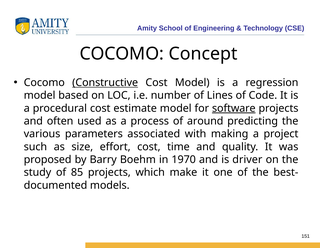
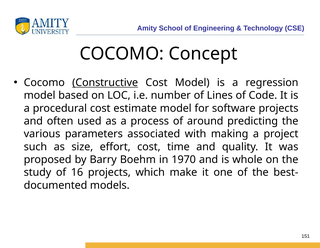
software underline: present -> none (234, 108)
driver: driver -> whole (247, 159)
85: 85 -> 16 (77, 172)
